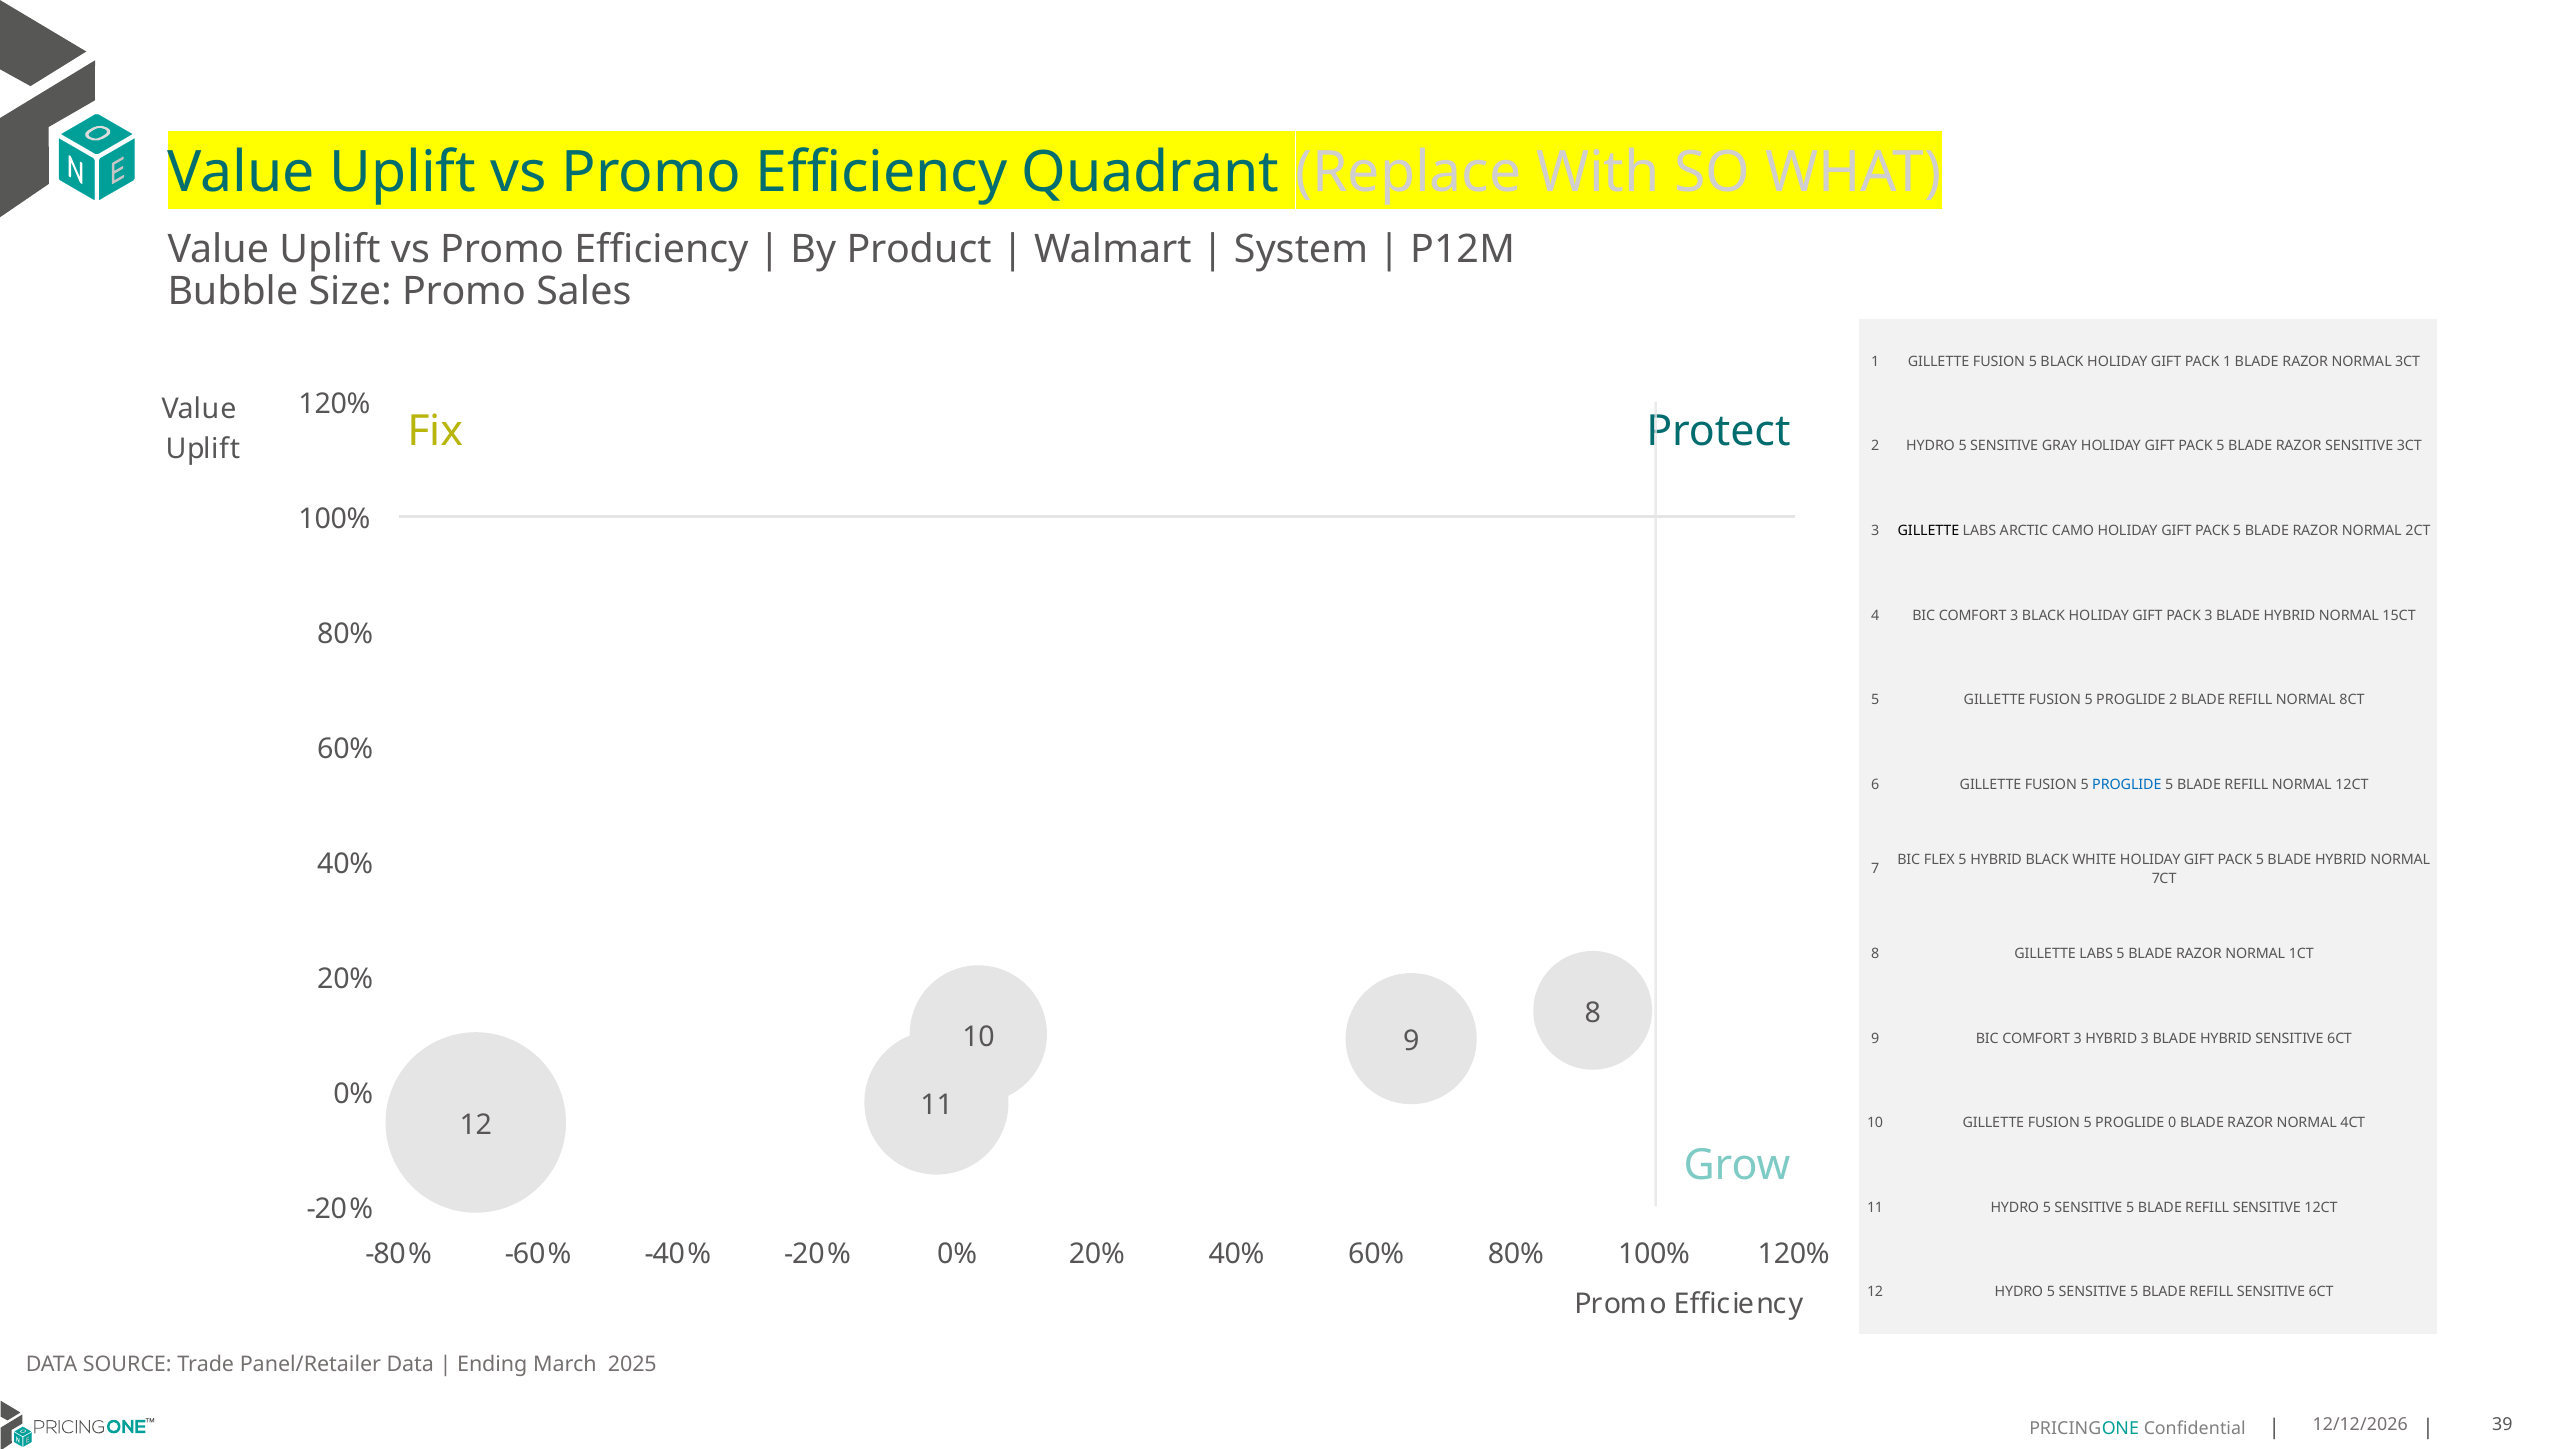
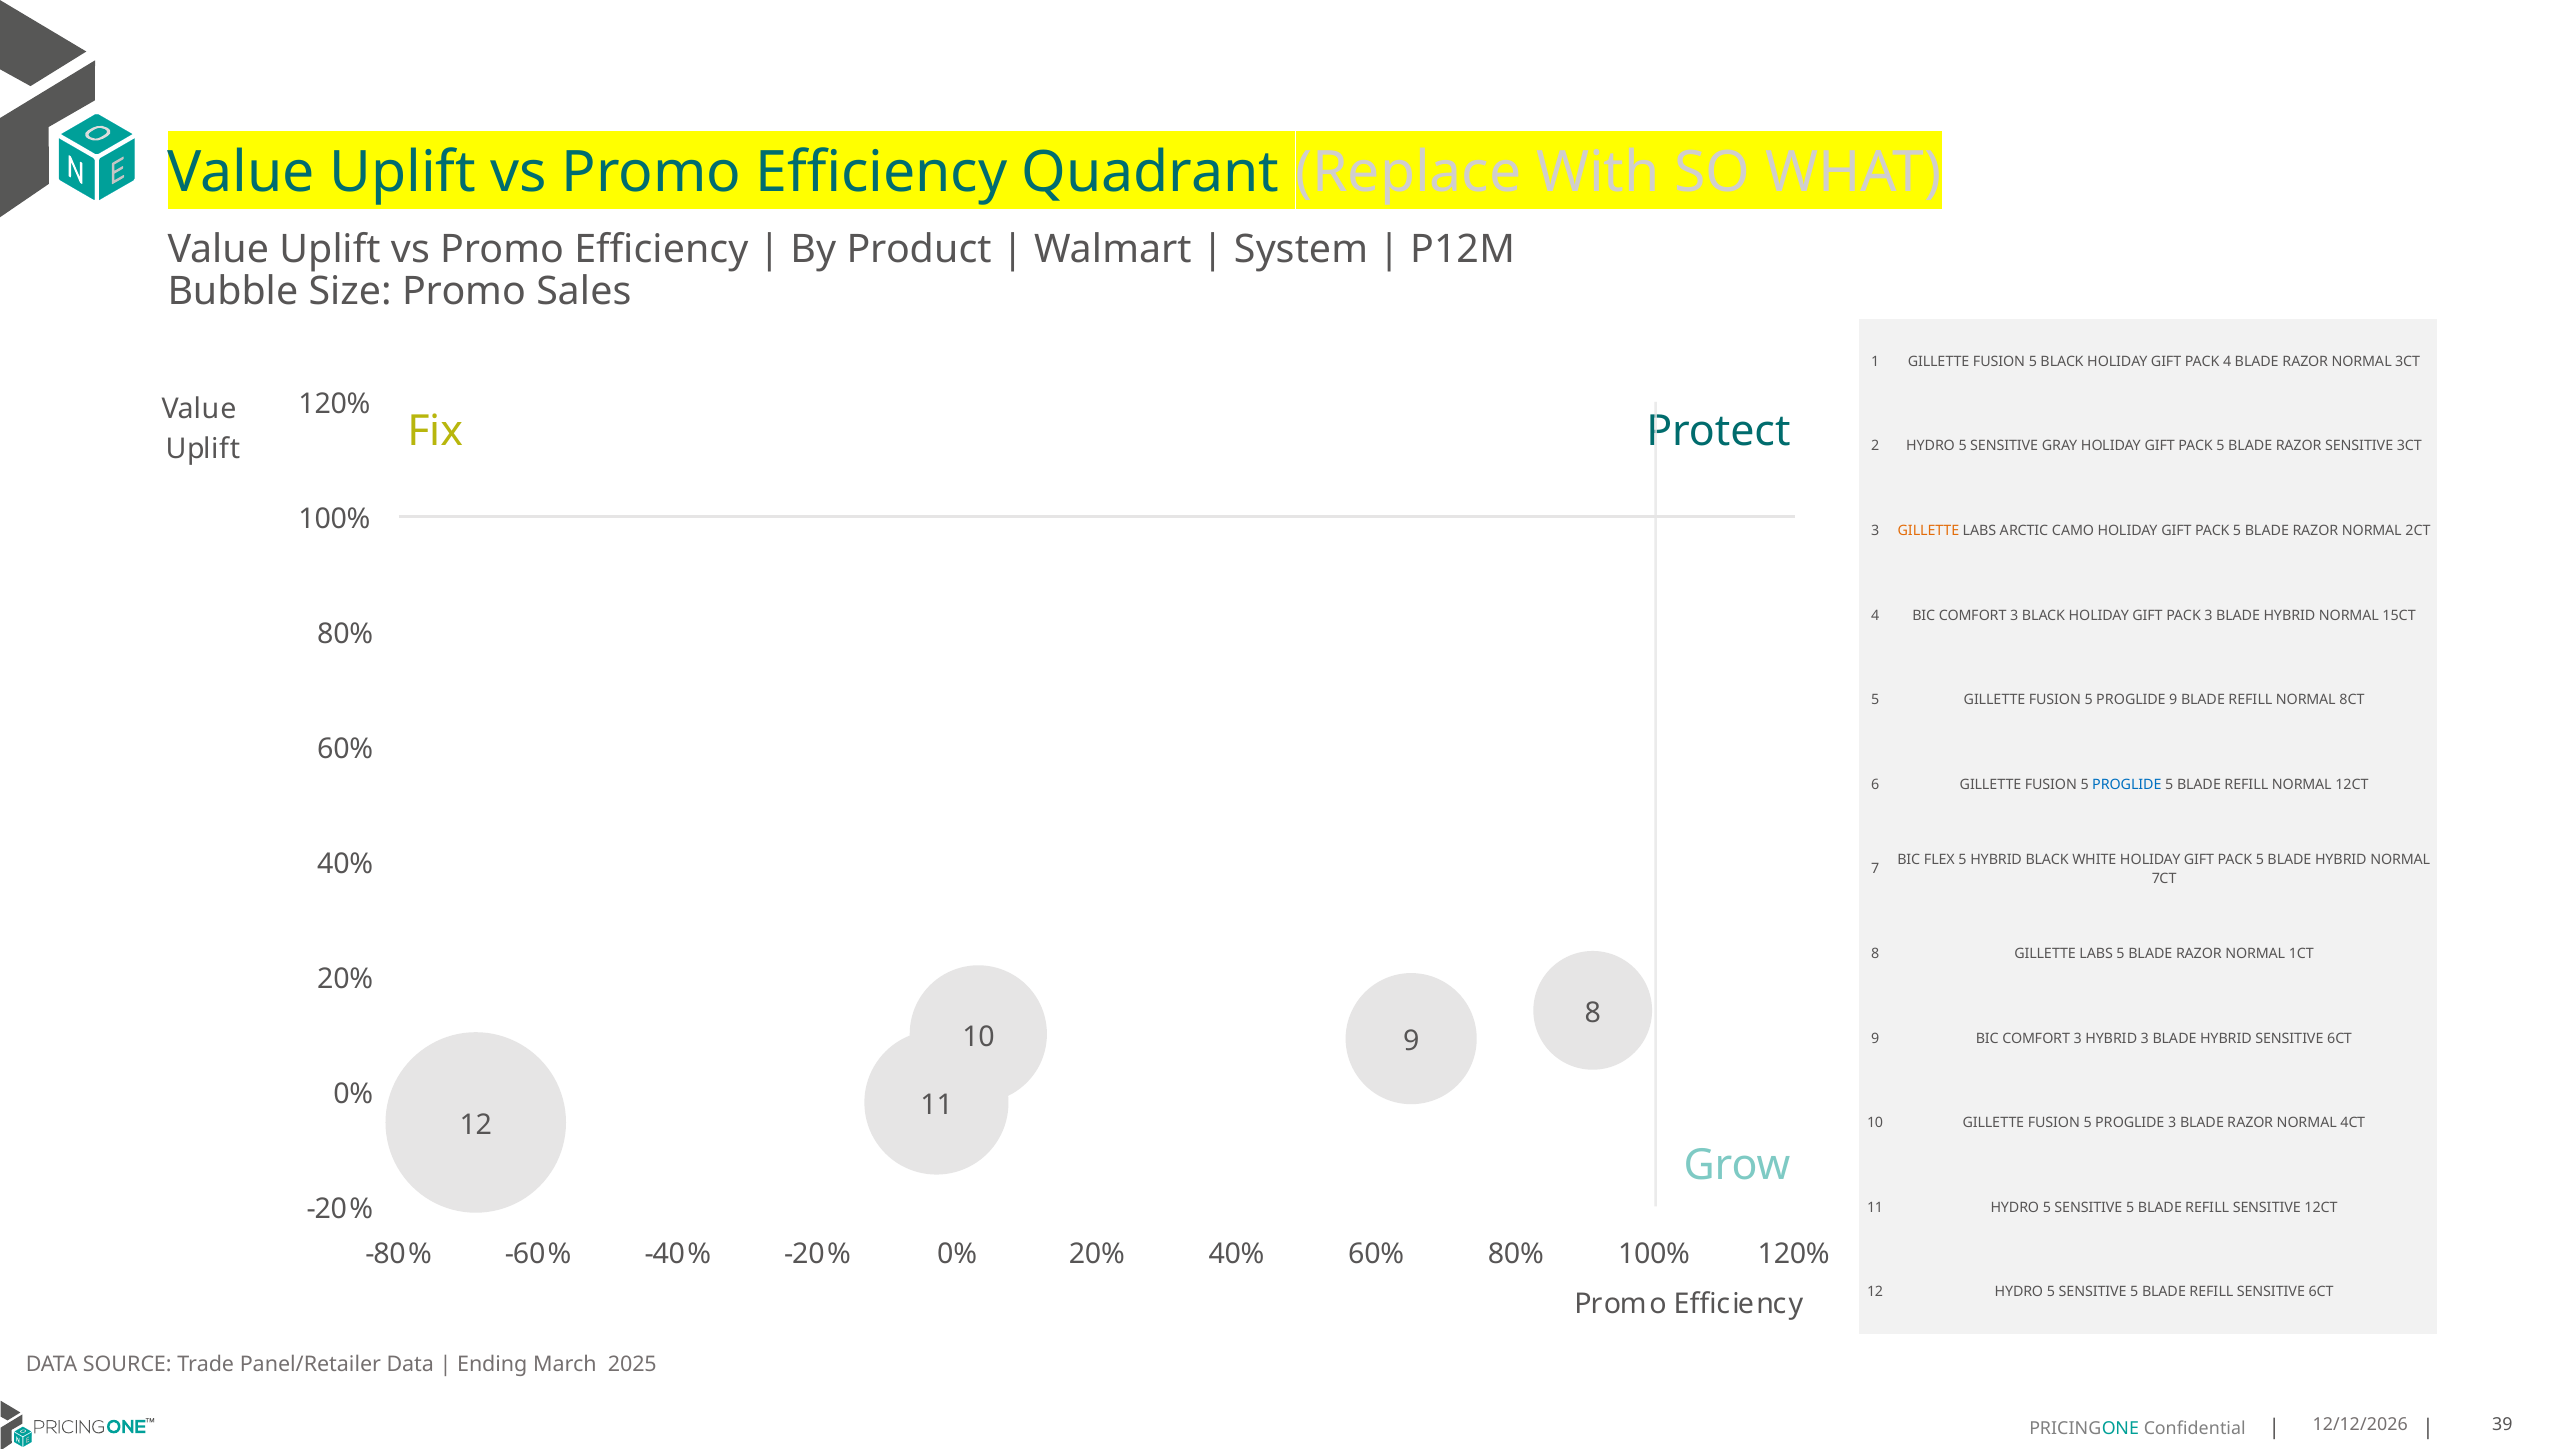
PACK 1: 1 -> 4 (2227, 362)
GILLETTE colour: black -> orange (1928, 531)
PROGLIDE 2: 2 -> 9 (2173, 700)
PROGLIDE 0: 0 -> 3 (2172, 1123)
